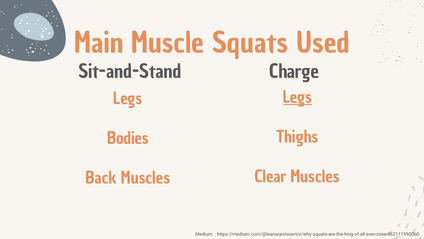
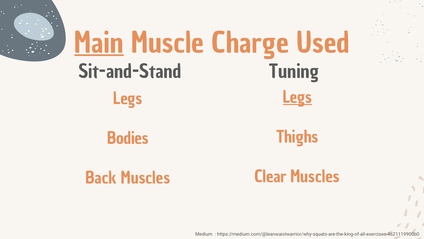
Main underline: none -> present (99, 43)
Squats: Squats -> Charge (250, 43)
Charge: Charge -> Tuning (294, 71)
